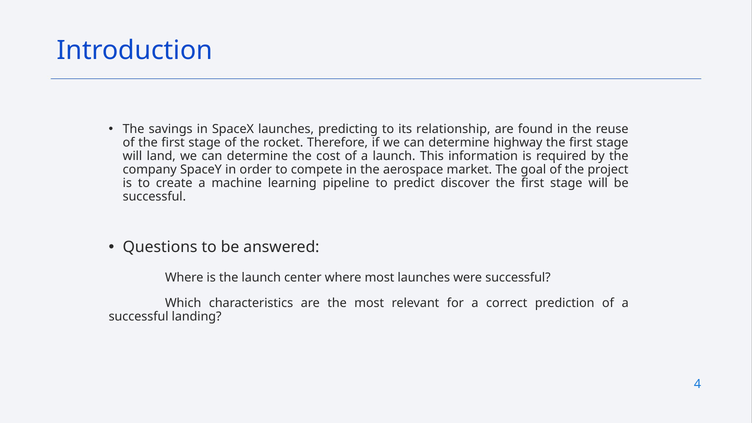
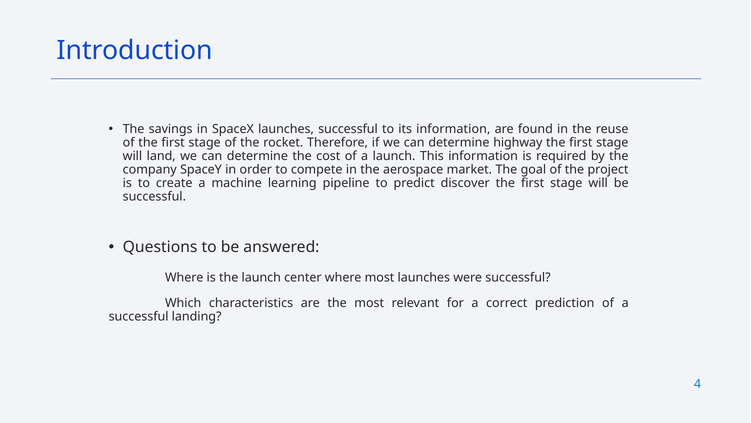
launches predicting: predicting -> successful (348, 129)
its relationship: relationship -> information (453, 129)
